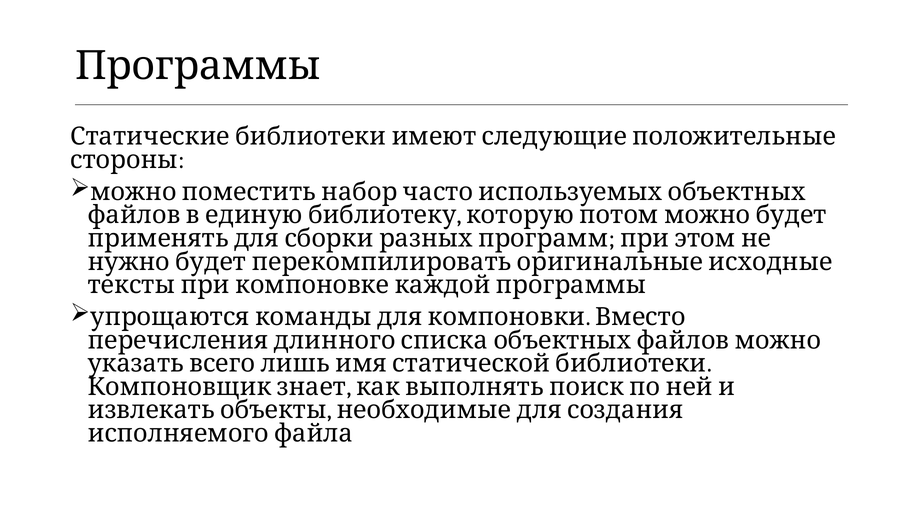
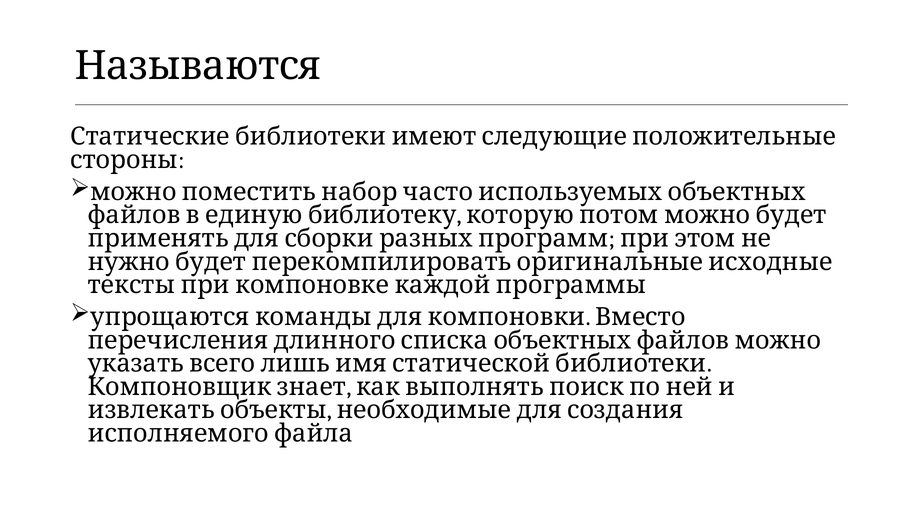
Программы: Программы -> Называются (198, 66)
